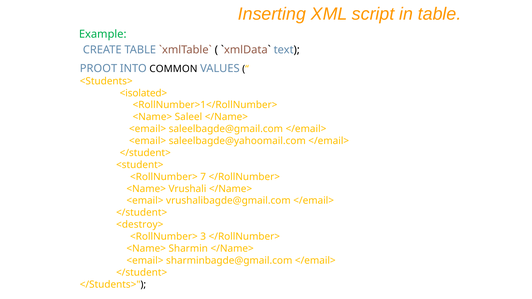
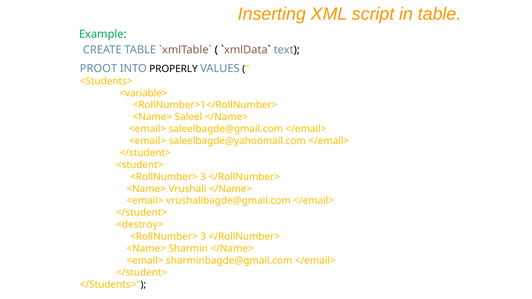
COMMON: COMMON -> PROPERLY (173, 69)
<isolated>: <isolated> -> <variable> (143, 93)
7: 7 -> 3 (203, 177)
